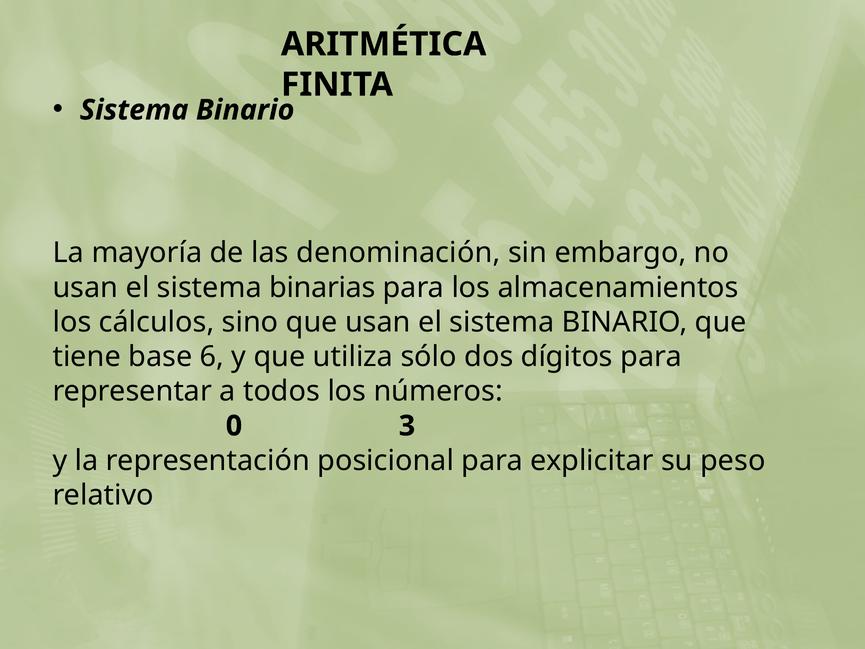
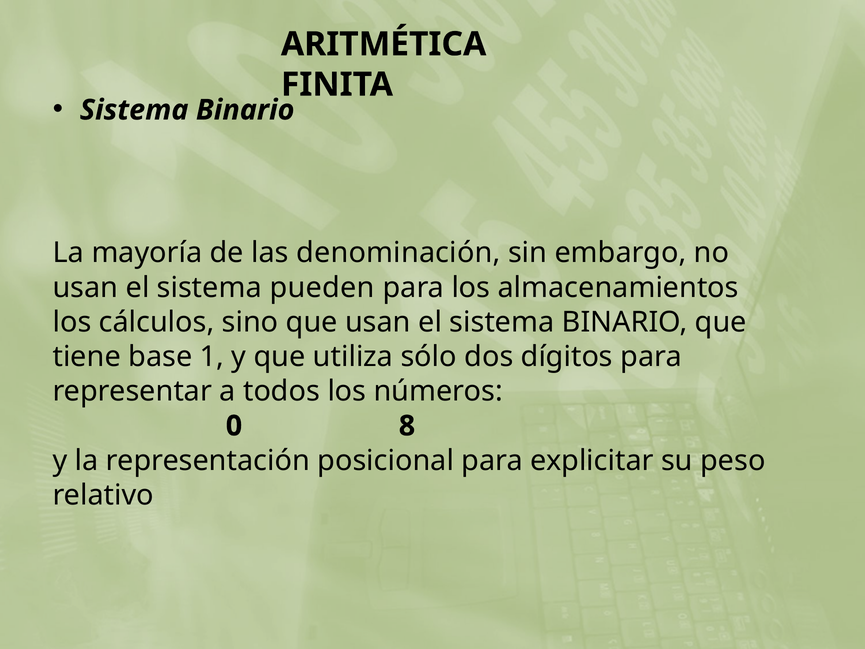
binarias: binarias -> pueden (322, 287)
6: 6 -> 1 (212, 357)
3: 3 -> 8 (407, 426)
